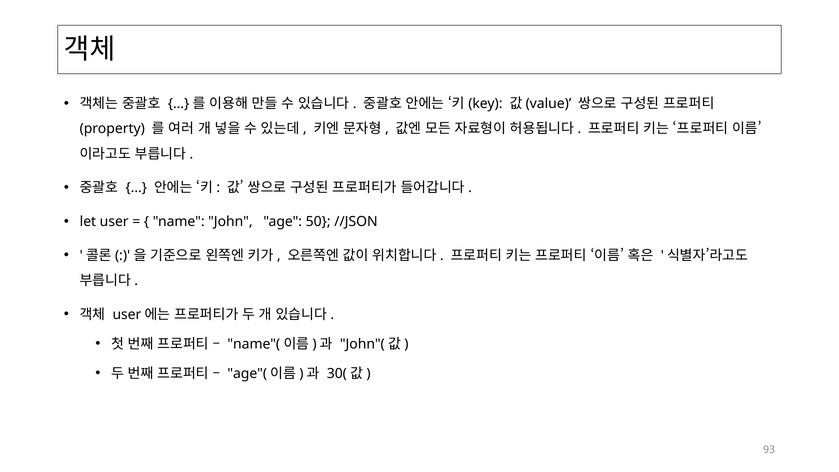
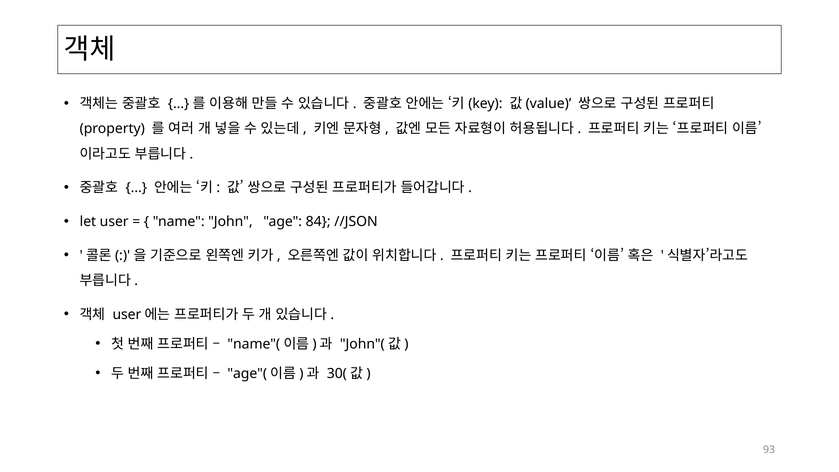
50: 50 -> 84 (318, 222)
